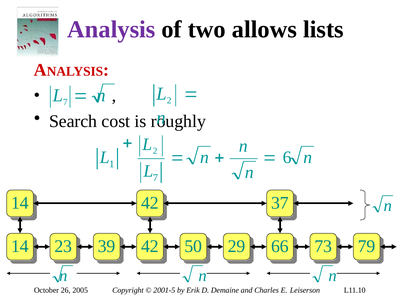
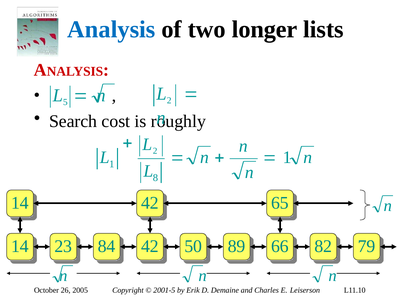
Analysis colour: purple -> blue (111, 30)
allows: allows -> longer (265, 30)
7: 7 -> 5 (65, 102)
6: 6 -> 1 (287, 157)
7: 7 -> 8 (155, 178)
37: 37 -> 65 (280, 203)
39: 39 -> 84 (107, 246)
29: 29 -> 89 (237, 246)
73: 73 -> 82 (323, 246)
